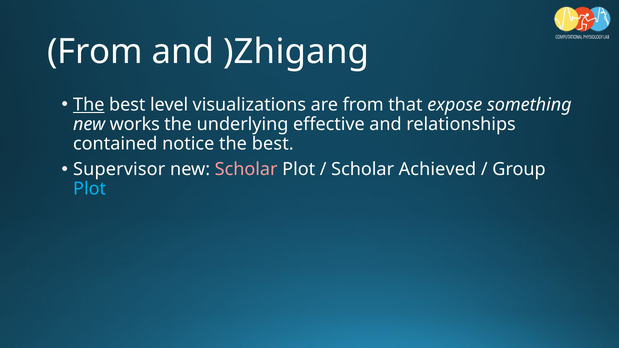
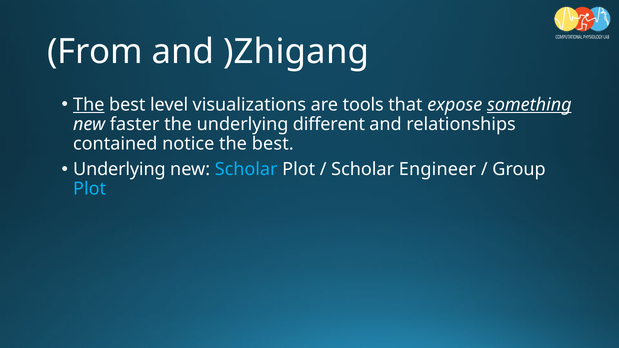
are from: from -> tools (363, 105)
something underline: none -> present (529, 105)
works: works -> faster (135, 124)
effective: effective -> different (329, 124)
Supervisor: Supervisor -> Underlying (119, 170)
Scholar colour: pink -> light blue (246, 170)
Achieved: Achieved -> Engineer (437, 170)
